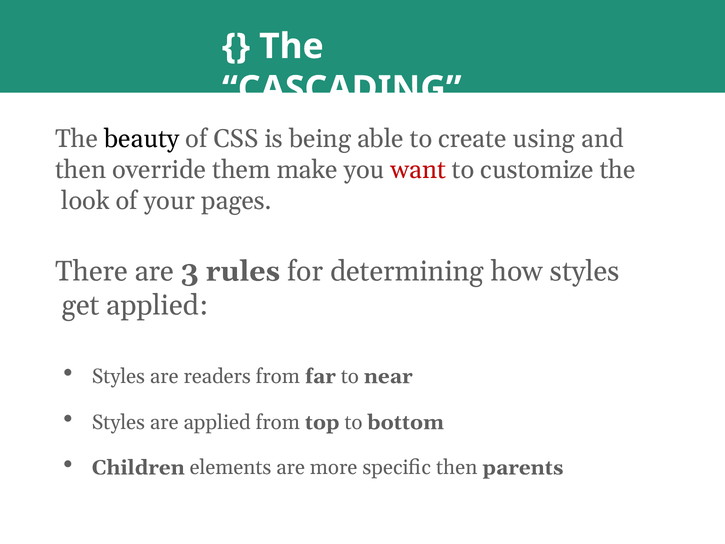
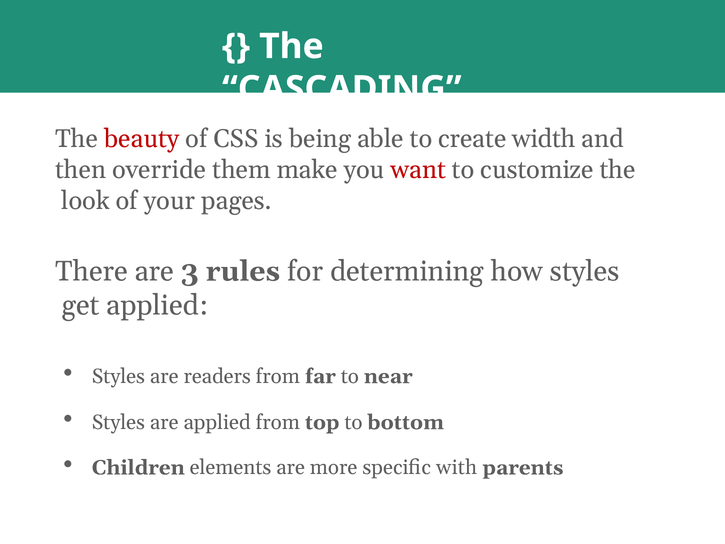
beauty colour: black -> red (142, 139)
using: using -> width (544, 139)
specific then: then -> with (457, 467)
